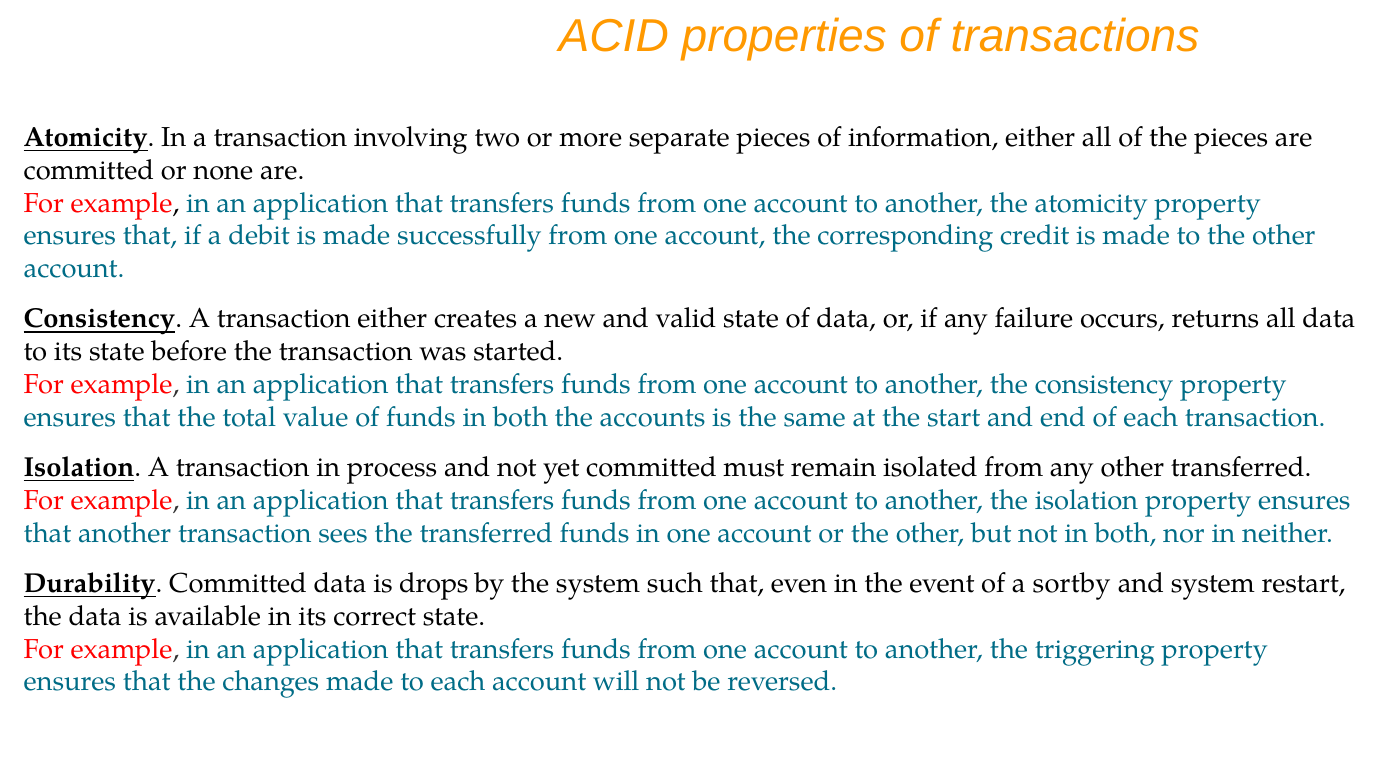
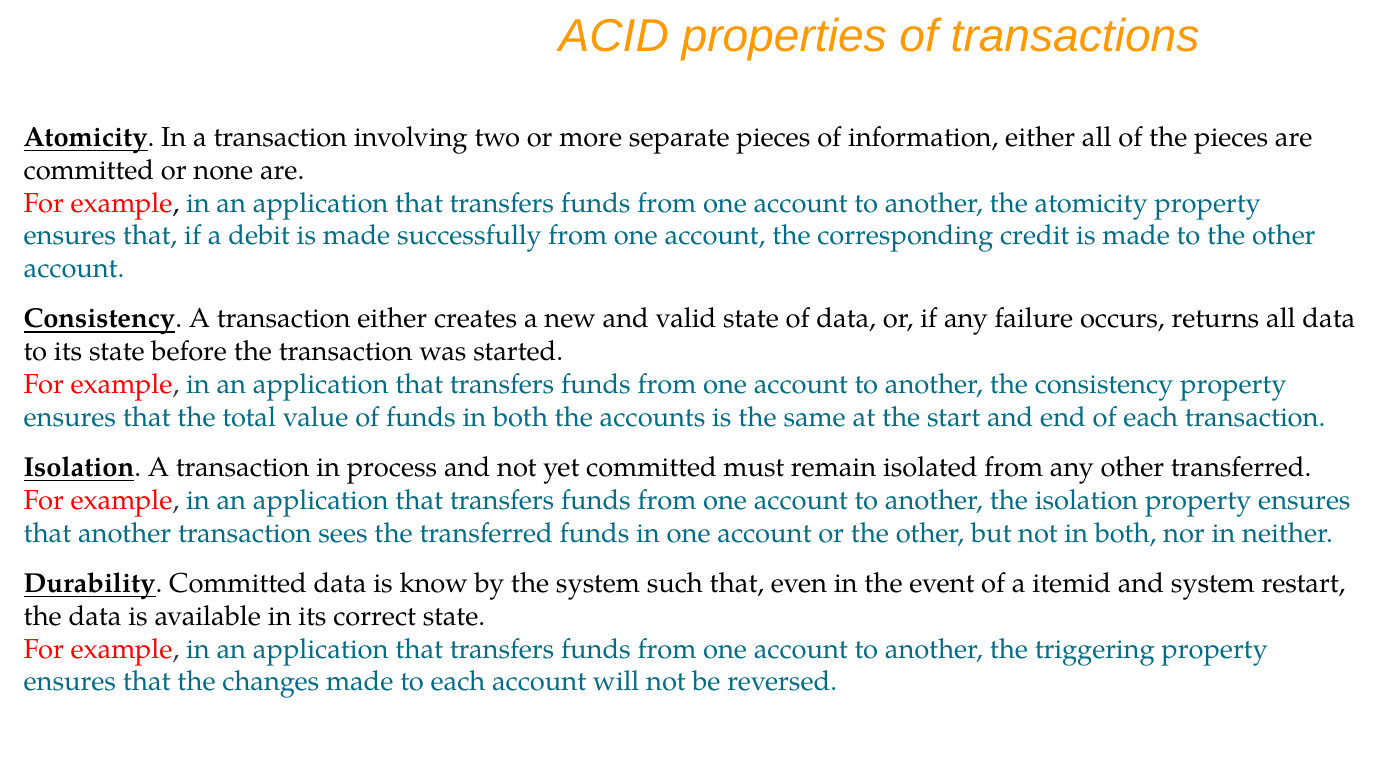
drops: drops -> know (434, 583)
sortby: sortby -> itemid (1072, 583)
